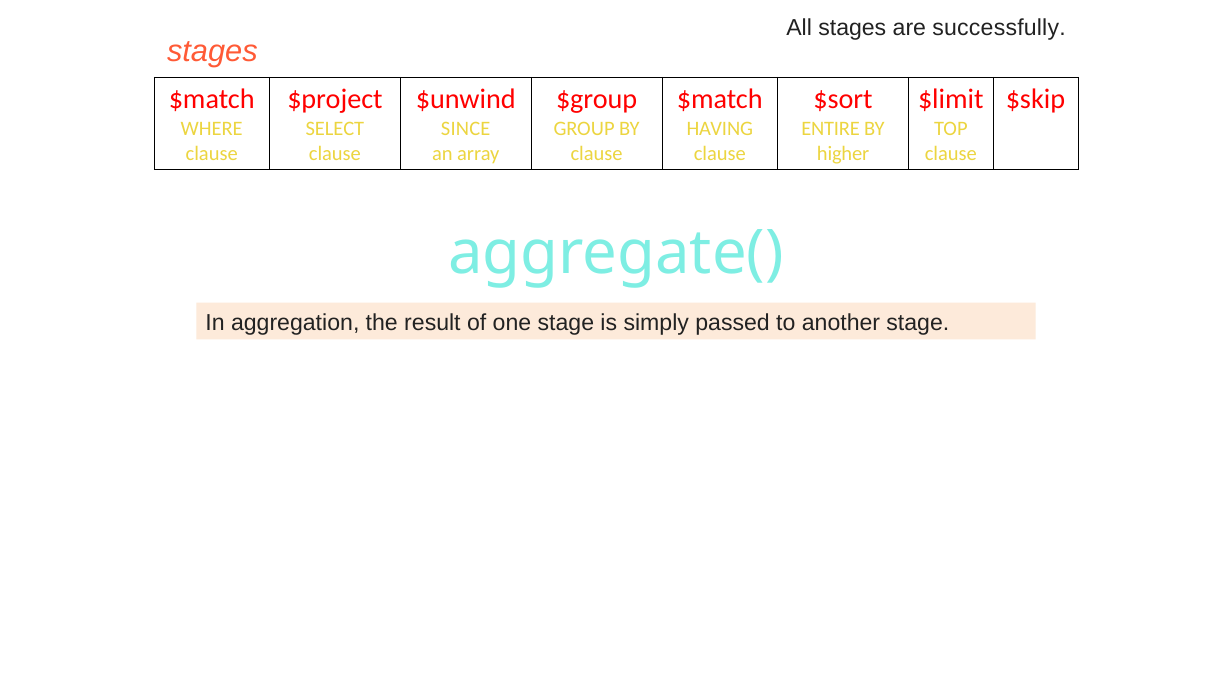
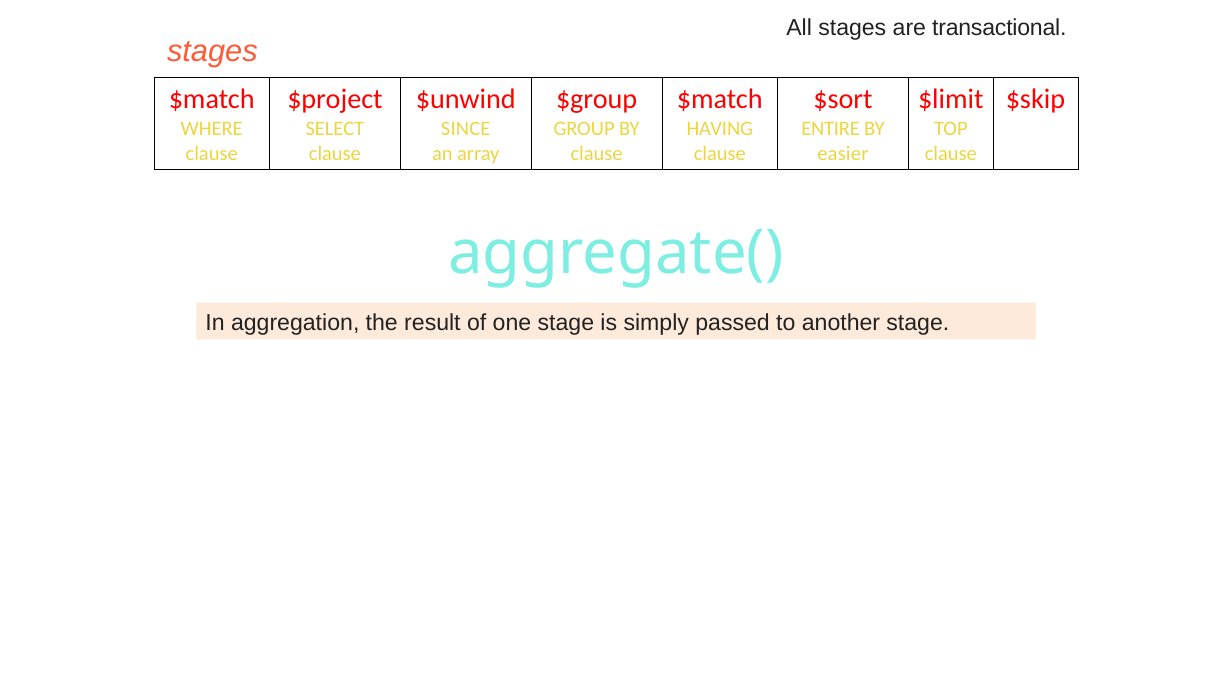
successfully: successfully -> transactional (999, 28)
higher: higher -> easier (843, 154)
